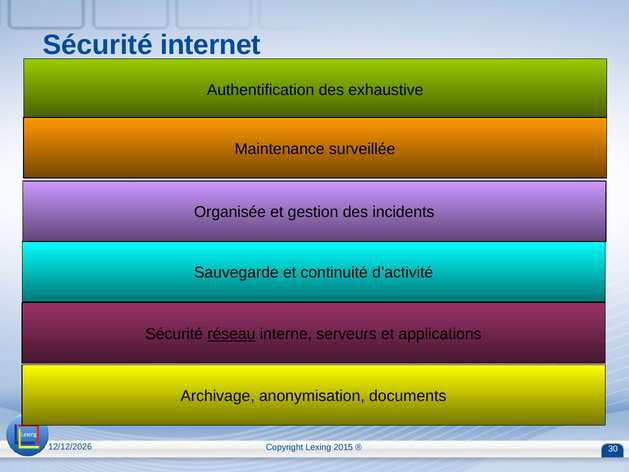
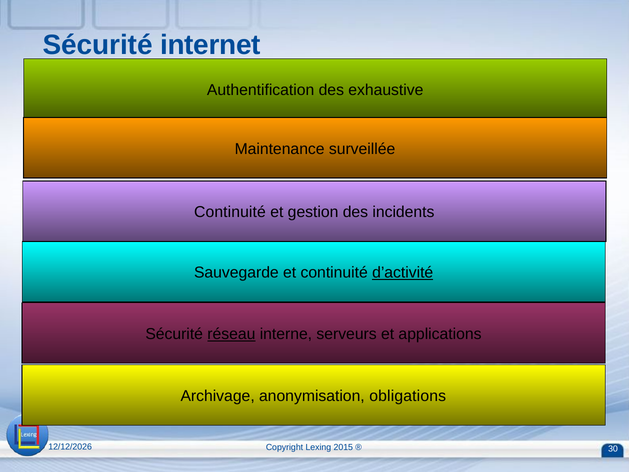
Organisée: Organisée -> Continuité (230, 212)
d’activité underline: none -> present (403, 273)
documents: documents -> obligations (408, 396)
